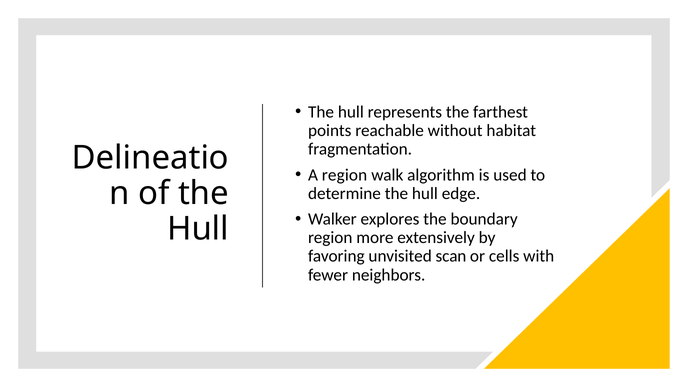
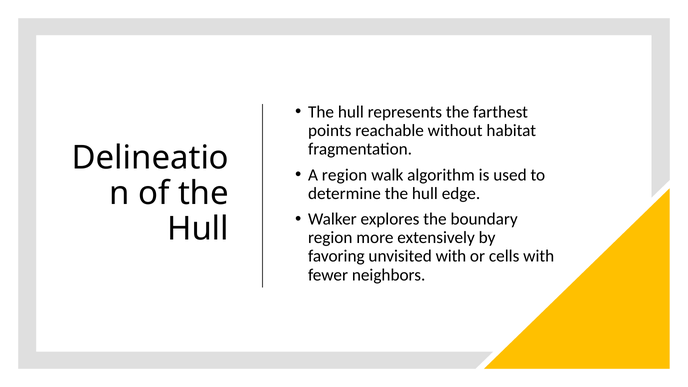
unvisited scan: scan -> with (451, 256)
